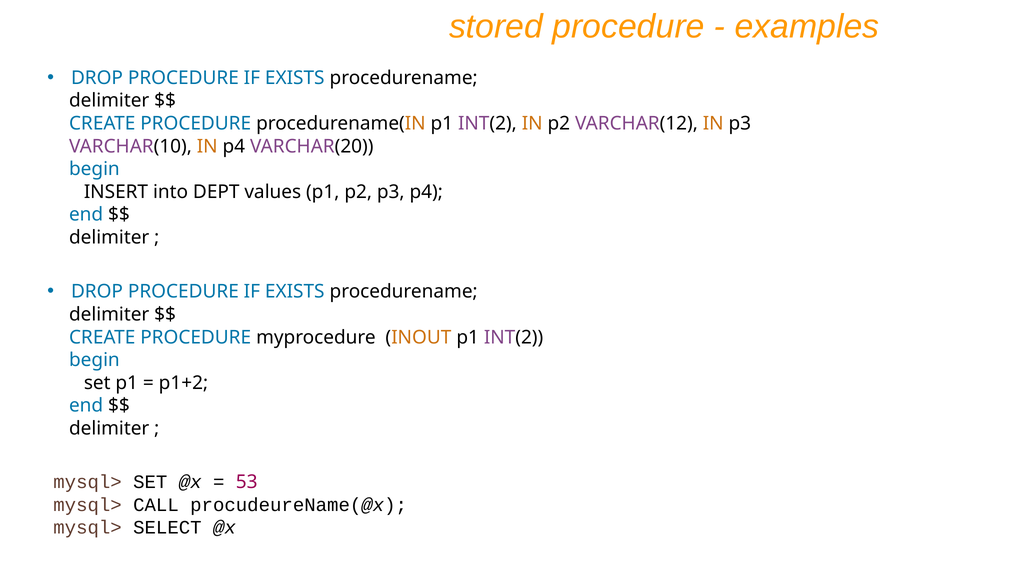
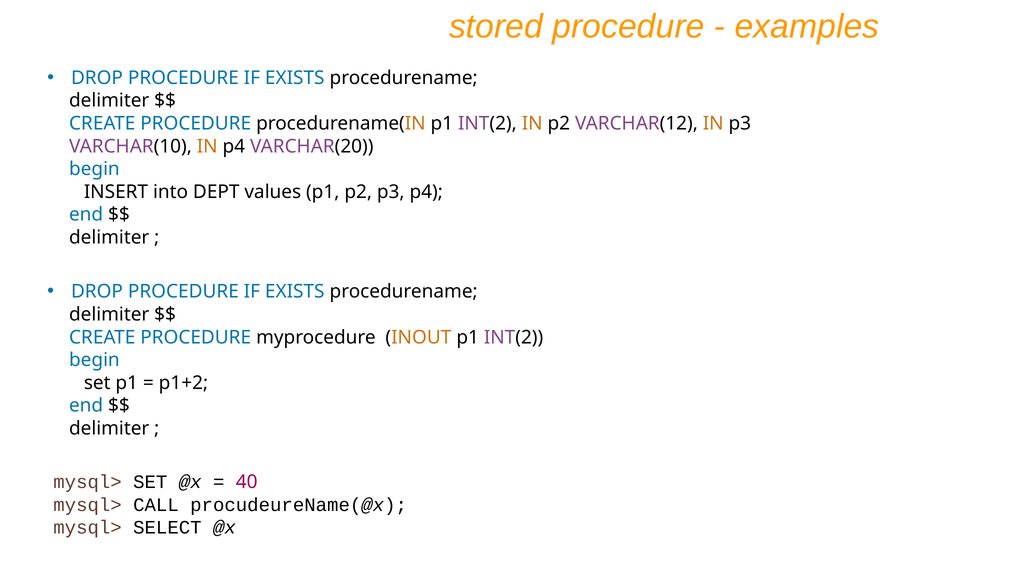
53: 53 -> 40 (247, 482)
